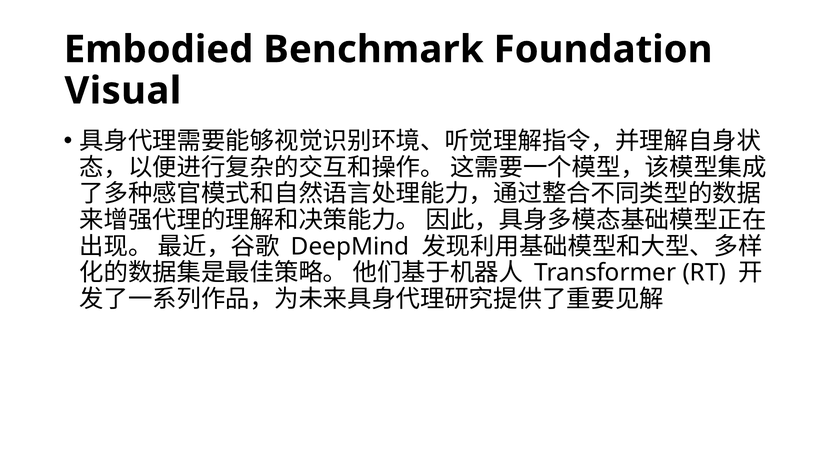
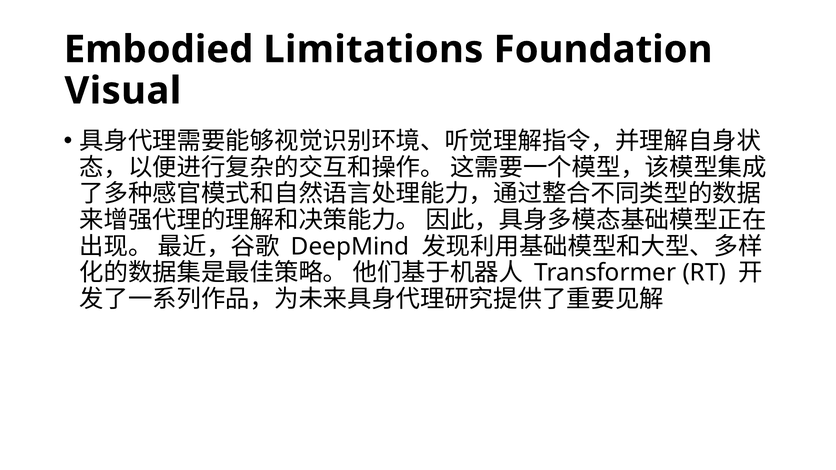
Benchmark: Benchmark -> Limitations (373, 50)
